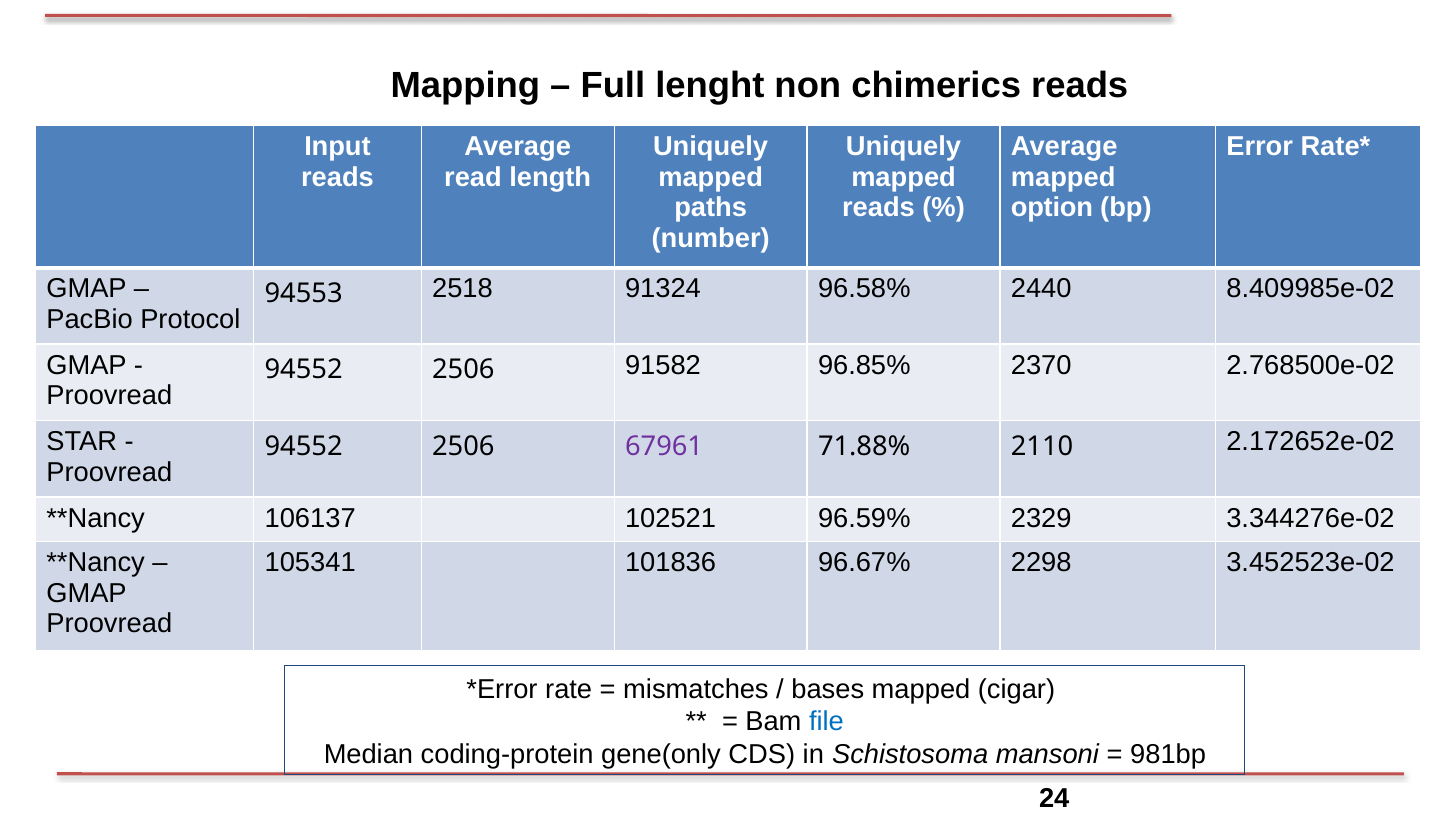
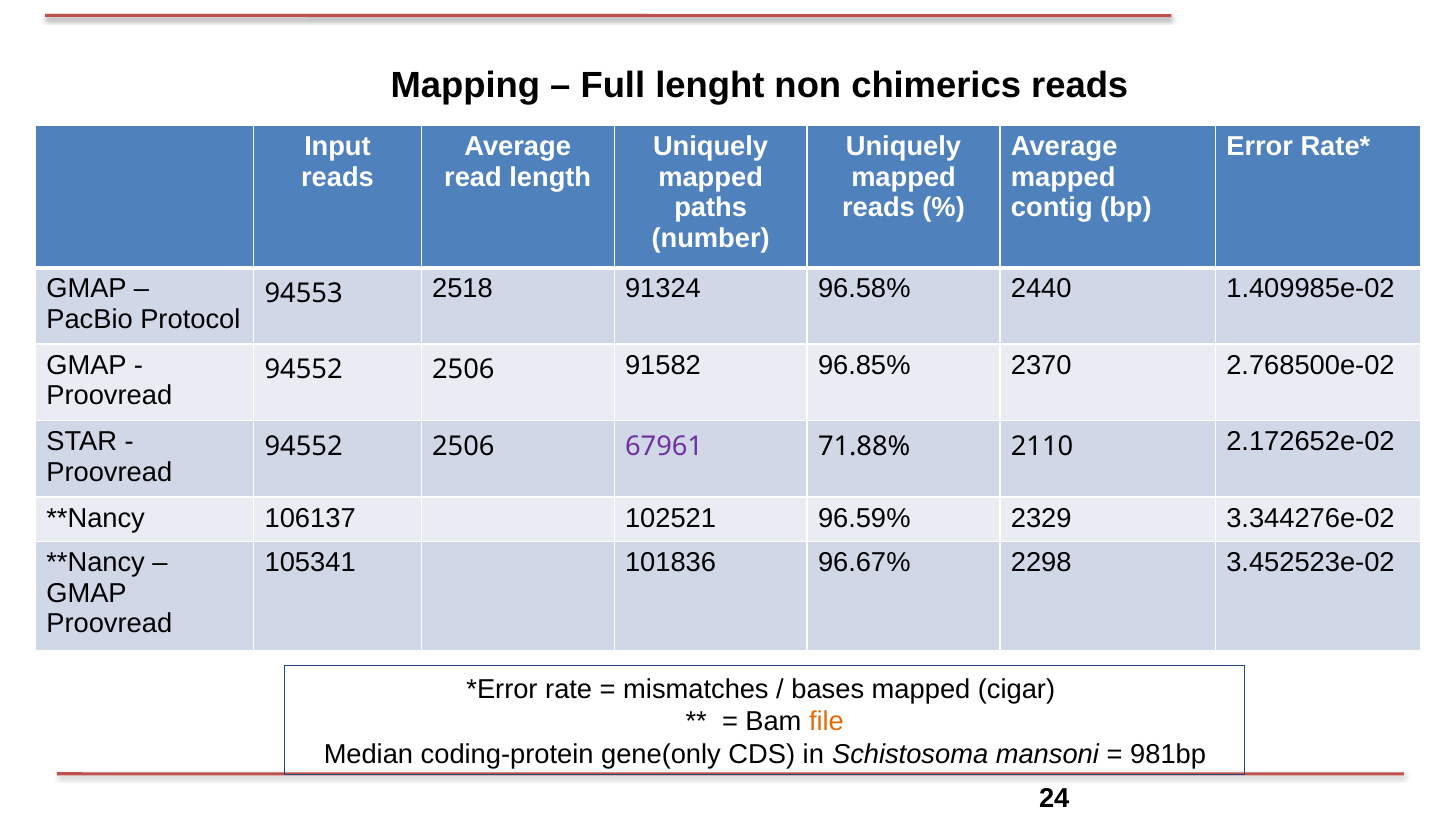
option: option -> contig (1052, 208)
8.409985e-02: 8.409985e-02 -> 1.409985e-02 (1310, 289)
file colour: blue -> orange (827, 722)
